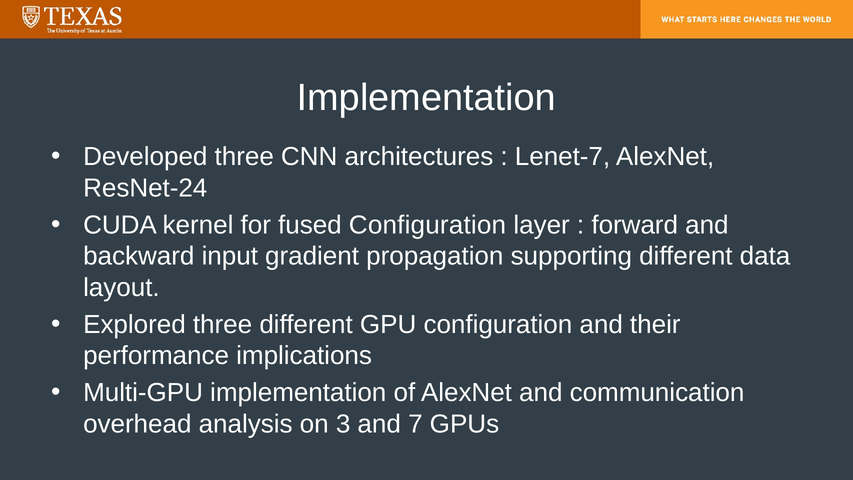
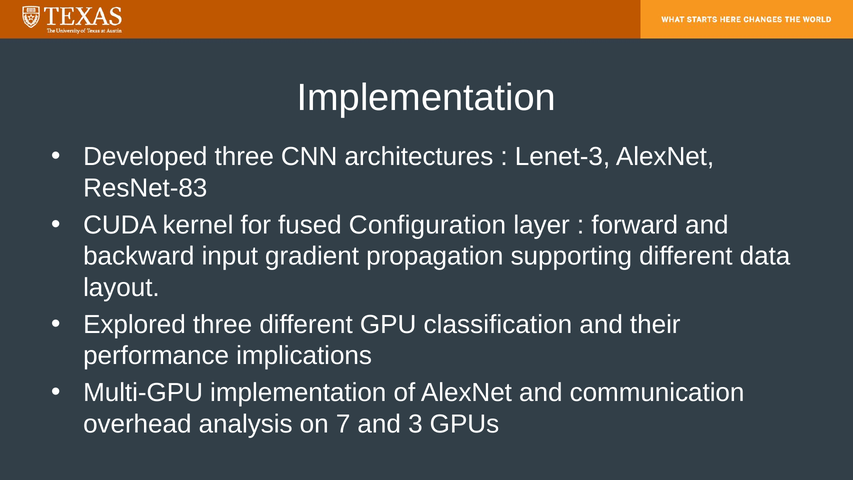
Lenet-7: Lenet-7 -> Lenet-3 (563, 157)
ResNet-24: ResNet-24 -> ResNet-83 (145, 188)
GPU configuration: configuration -> classification (498, 324)
3: 3 -> 7 (343, 424)
7: 7 -> 3 (415, 424)
